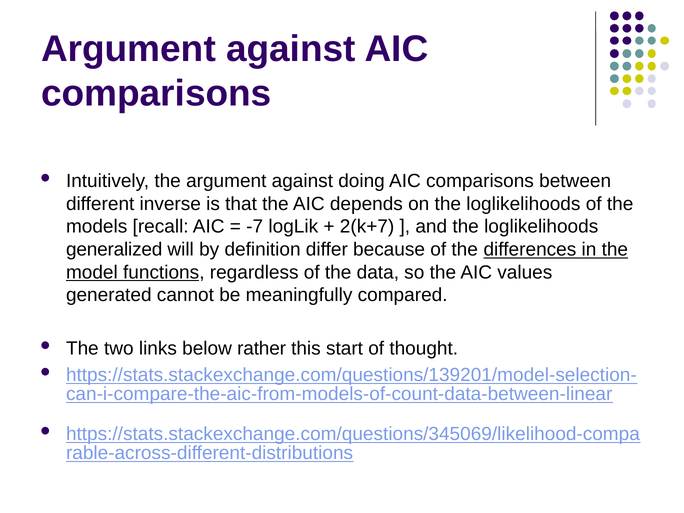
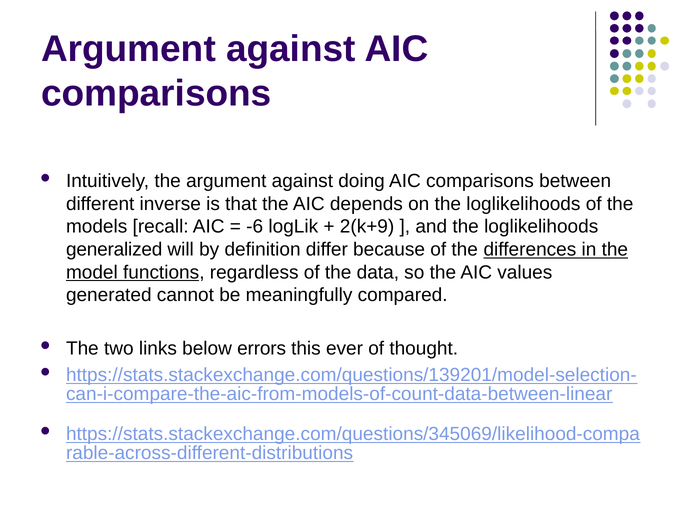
-7: -7 -> -6 (255, 227)
2(k+7: 2(k+7 -> 2(k+9 (367, 227)
rather: rather -> errors (262, 348)
start: start -> ever (345, 348)
